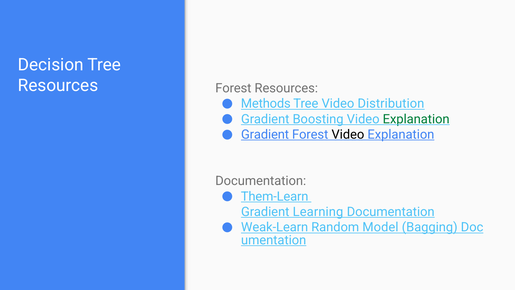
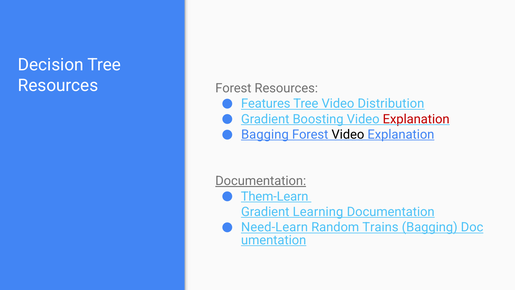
Methods: Methods -> Features (266, 104)
Explanation colour: green -> red (416, 119)
Gradient: Gradient -> Bagging (265, 134)
Documentation underline: none -> present (261, 181)
Weak-Learn: Weak-Learn -> Need-Learn (275, 227)
Model: Model -> Trains (380, 227)
